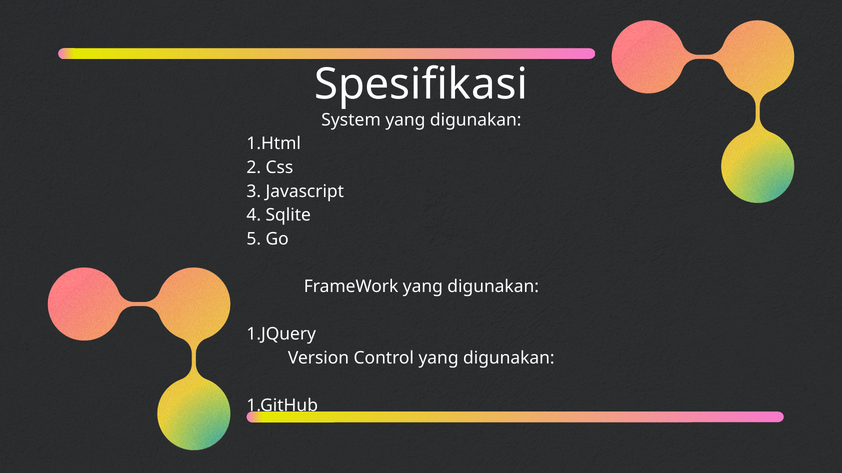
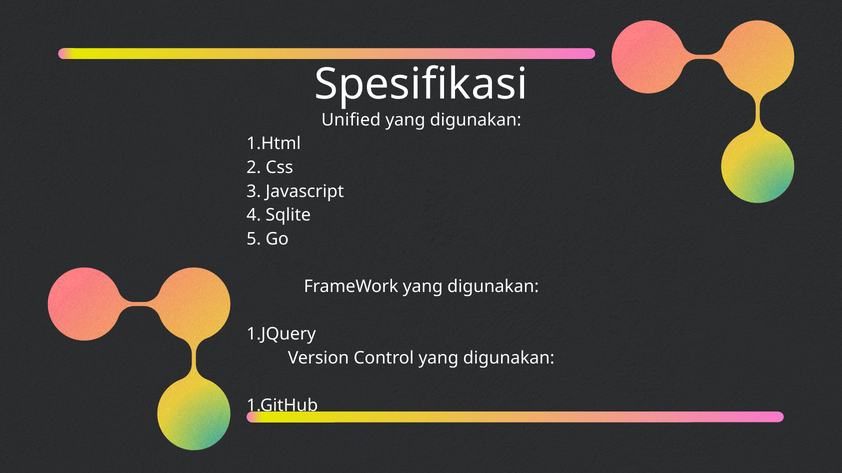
System: System -> Unified (351, 120)
